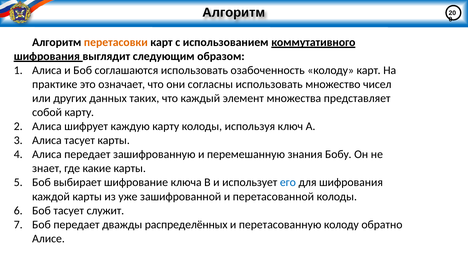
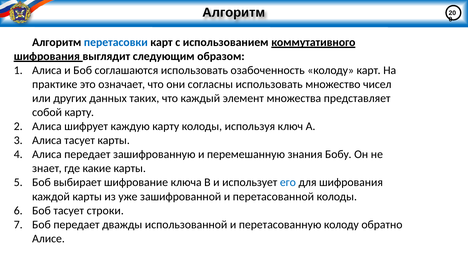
перетасовки colour: orange -> blue (116, 42)
служит: служит -> строки (105, 211)
распределённых: распределённых -> использованной (186, 225)
